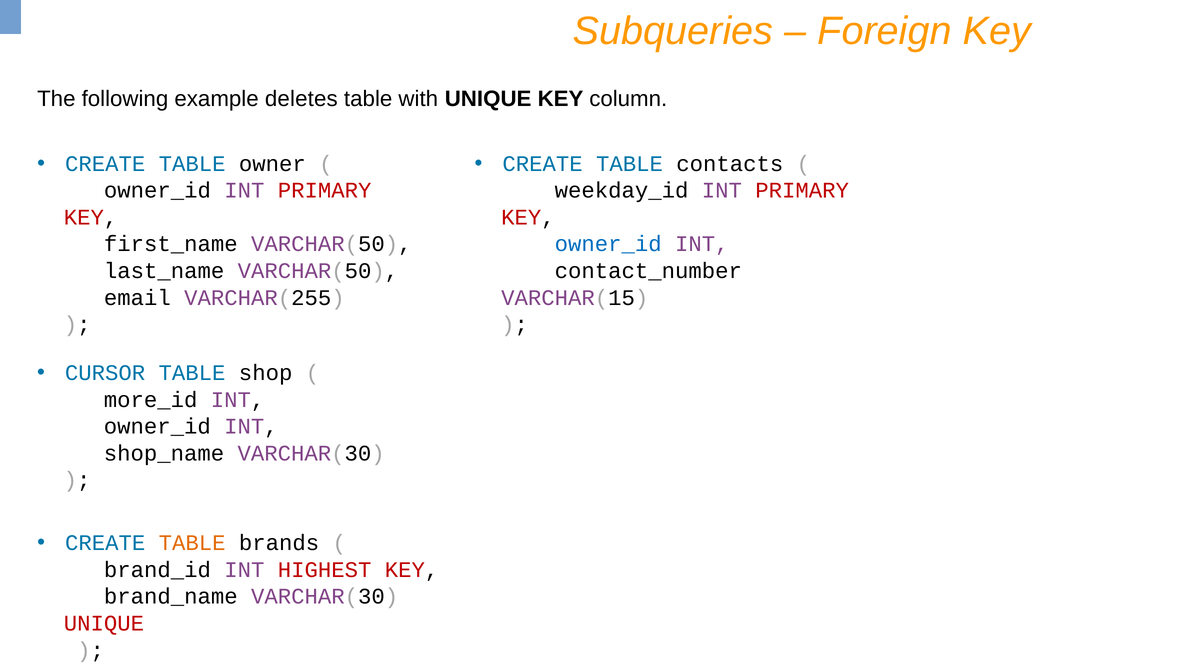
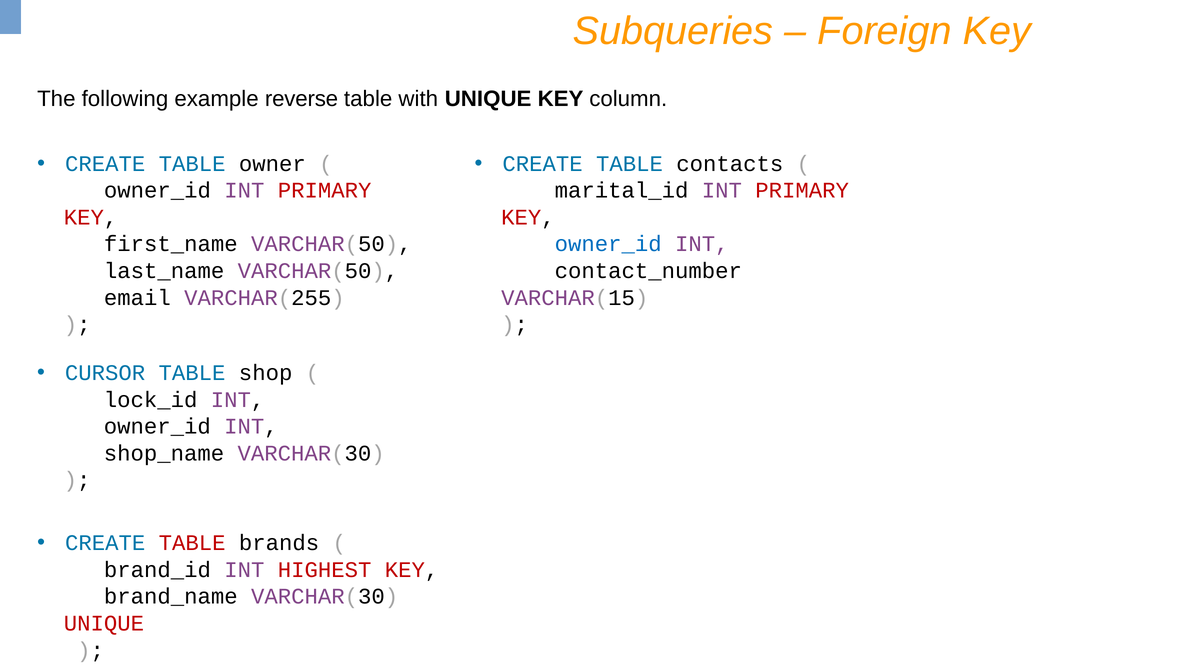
deletes: deletes -> reverse (302, 99)
weekday_id: weekday_id -> marital_id (622, 191)
more_id: more_id -> lock_id (151, 400)
TABLE colour: orange -> red (192, 543)
